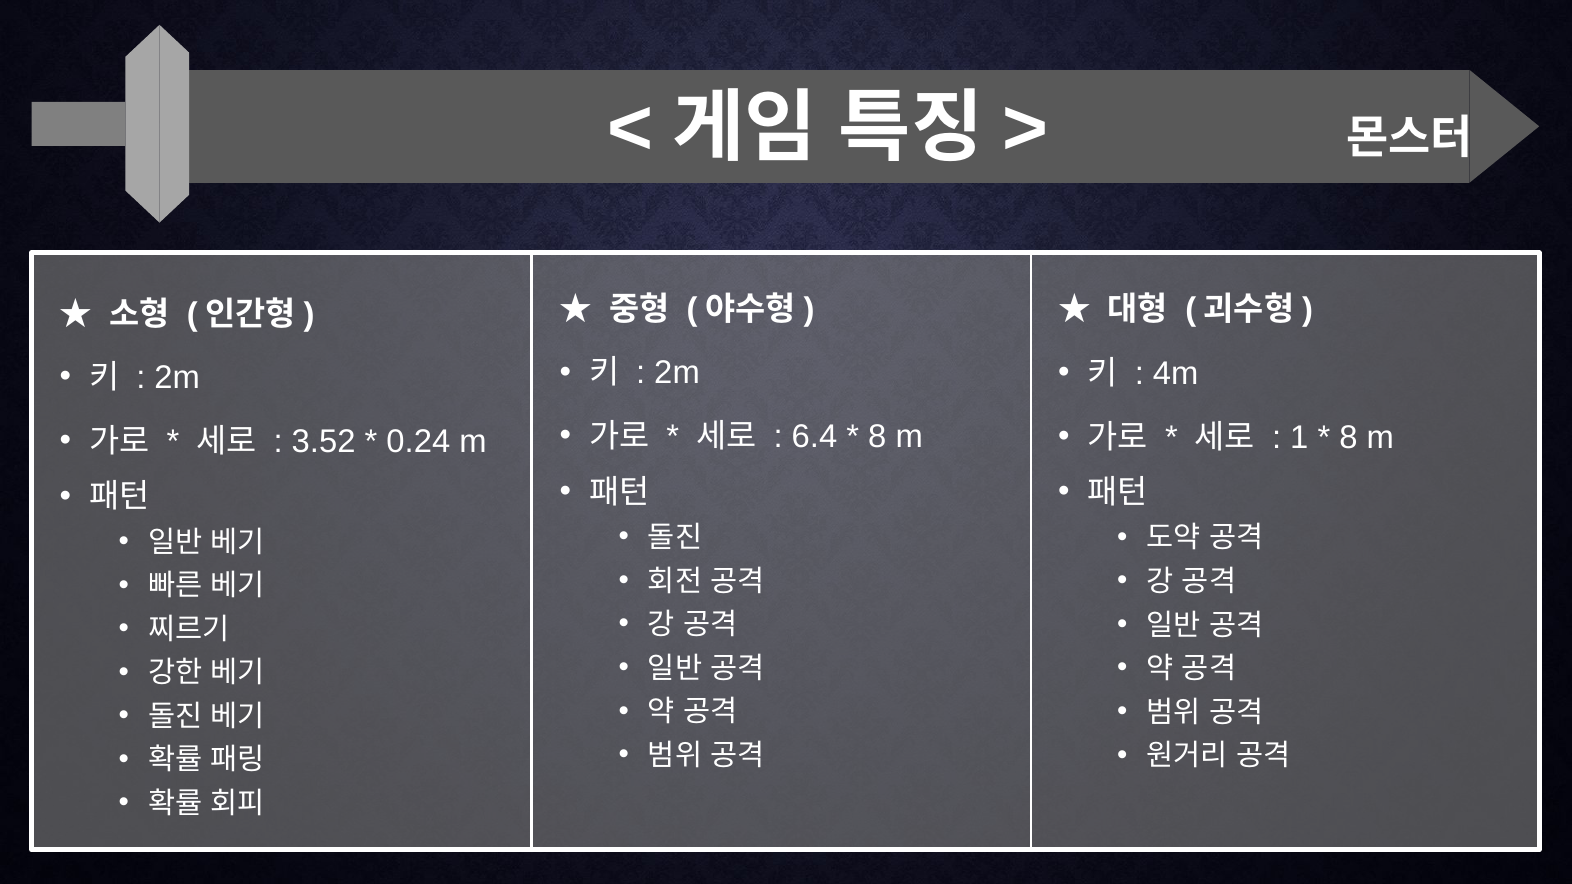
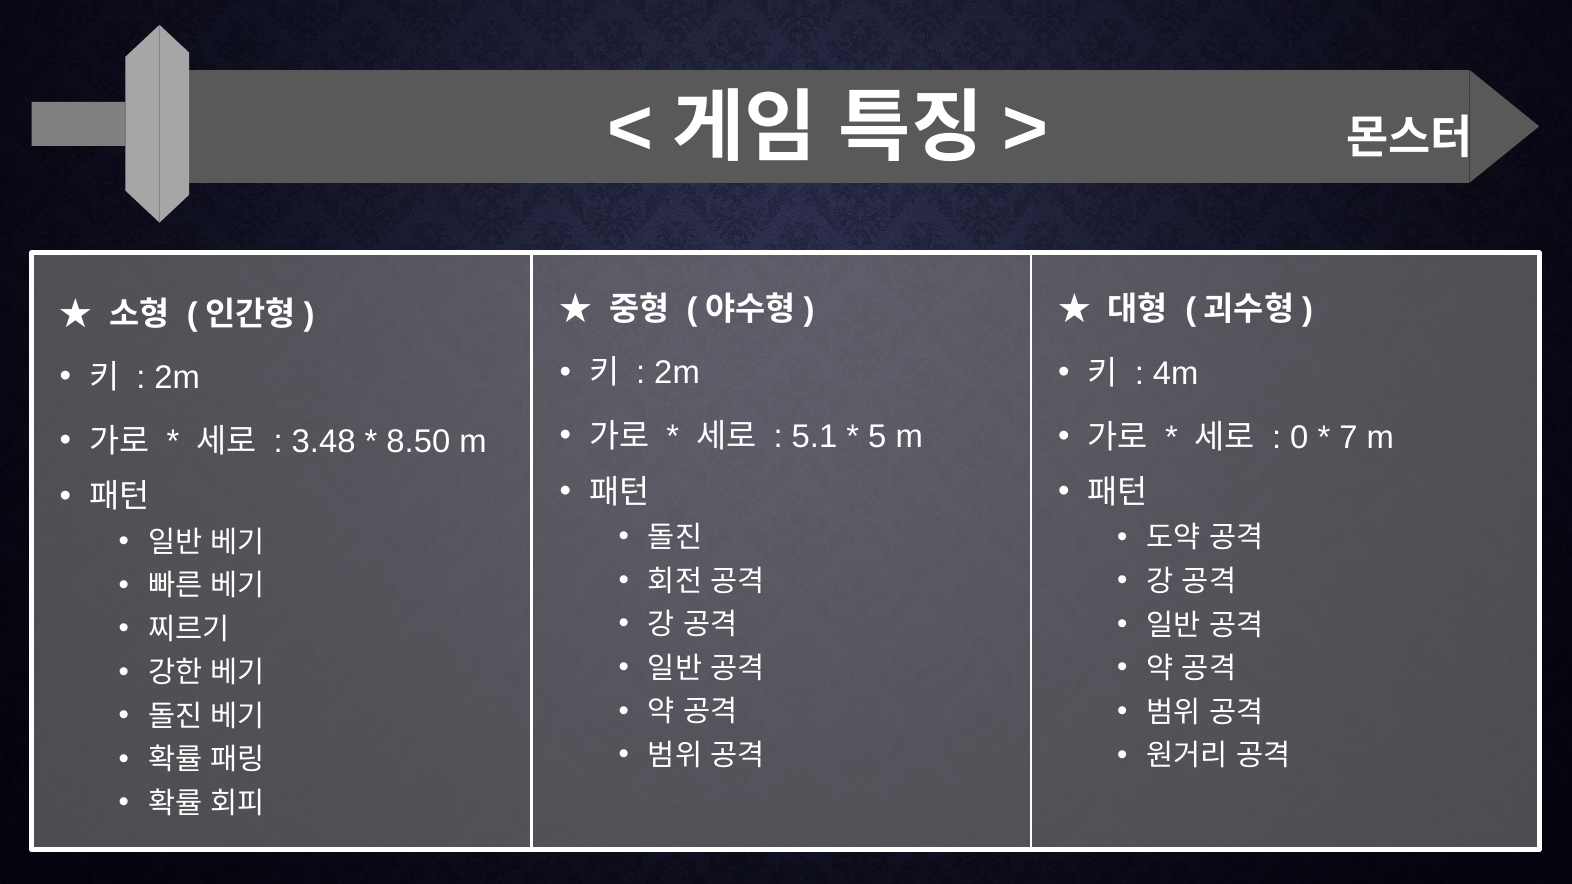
6.4: 6.4 -> 5.1 (814, 437)
8: 8 -> 5 (877, 437)
1: 1 -> 0 (1299, 437)
8: 8 -> 7 (1349, 437)
3.52: 3.52 -> 3.48 (324, 441)
0.24: 0.24 -> 8.50 (418, 441)
